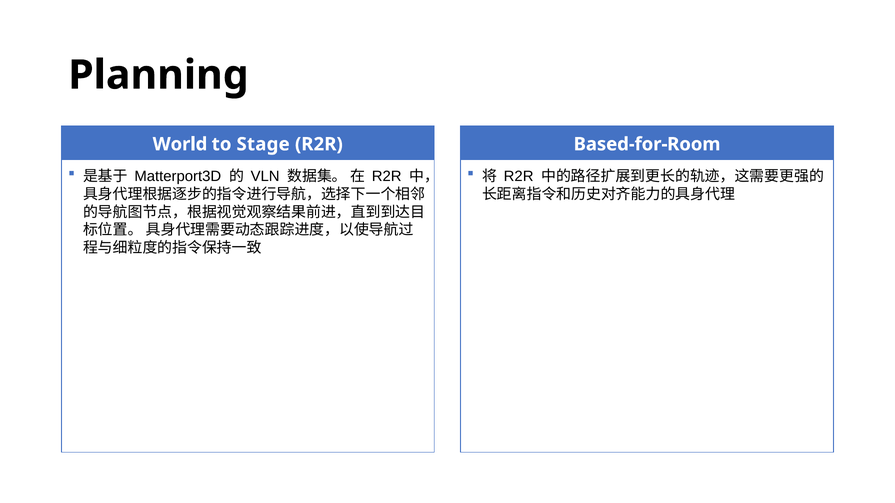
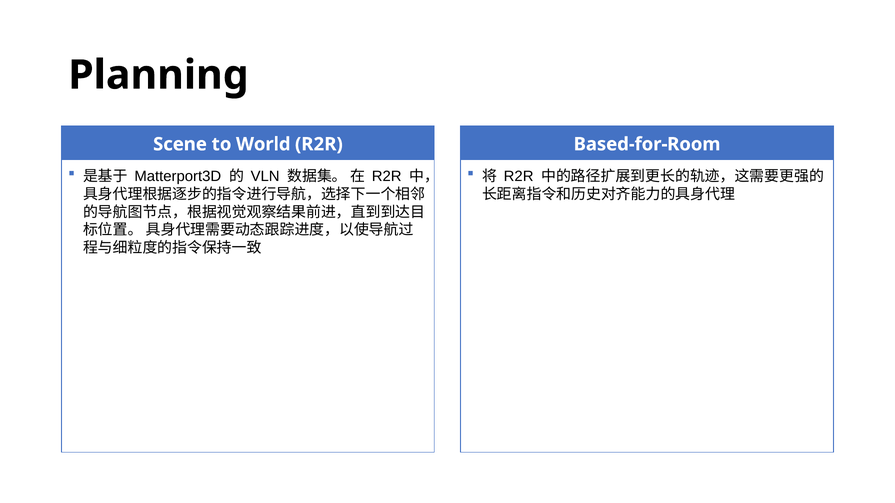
World: World -> Scene (180, 144)
Stage: Stage -> World (263, 144)
